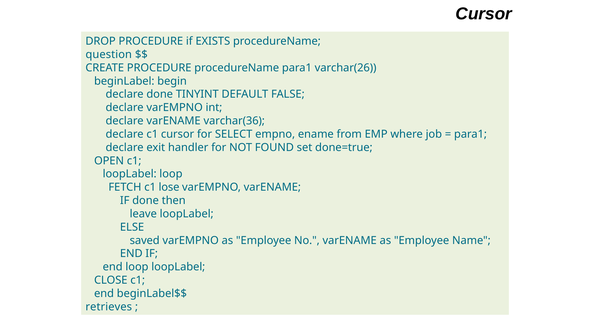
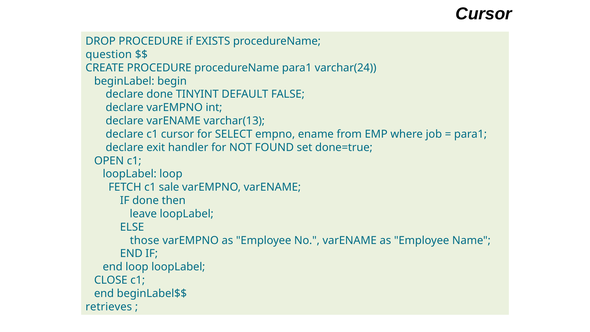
varchar(26: varchar(26 -> varchar(24 (346, 68)
varchar(36: varchar(36 -> varchar(13 (234, 121)
lose: lose -> sale (169, 187)
saved: saved -> those (145, 240)
